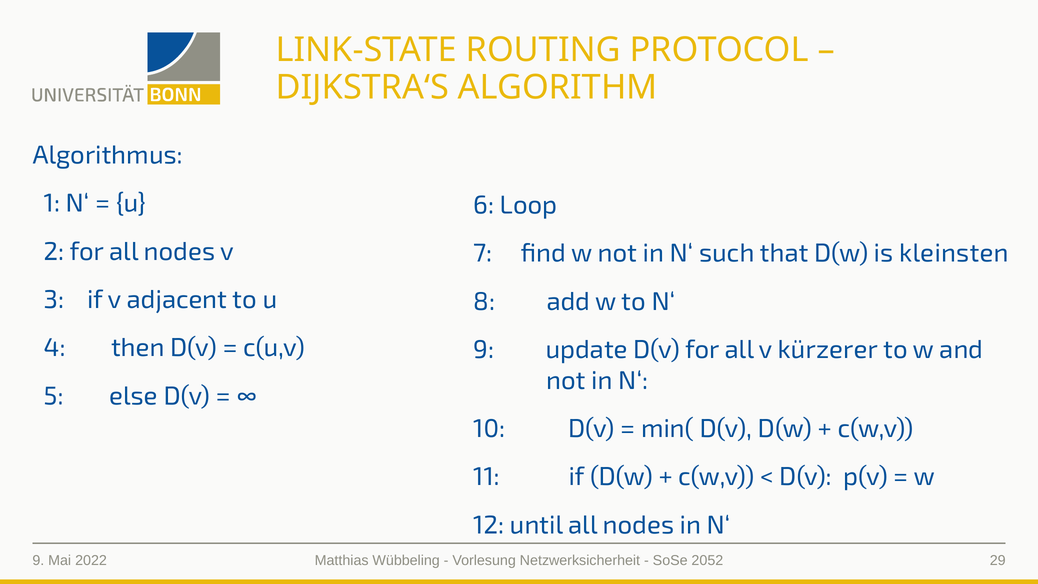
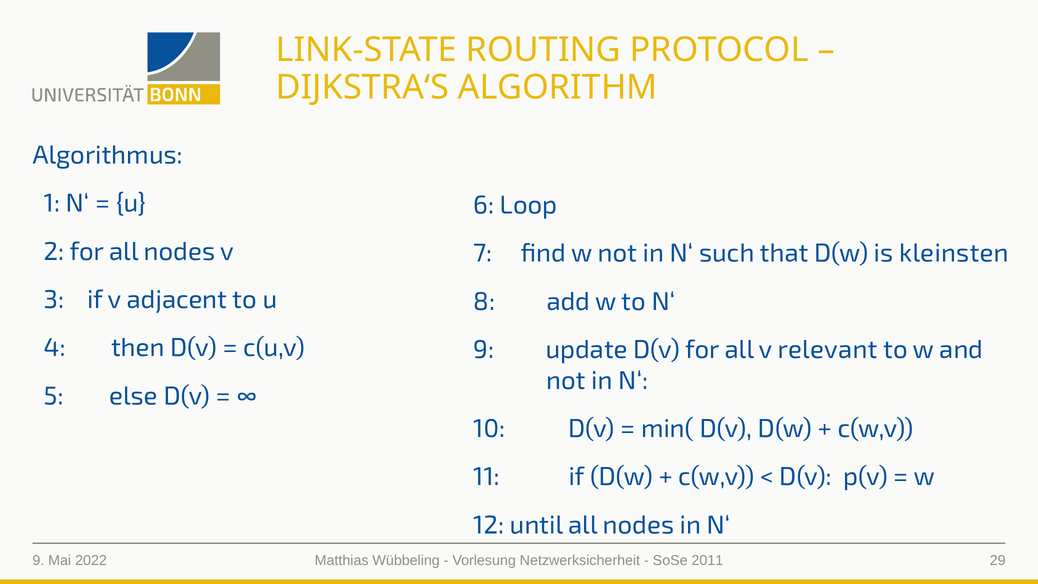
kürzerer: kürzerer -> relevant (828, 350)
2052: 2052 -> 2011 (707, 561)
